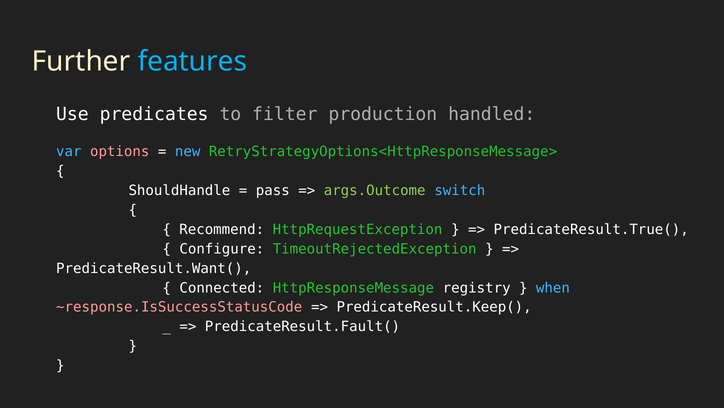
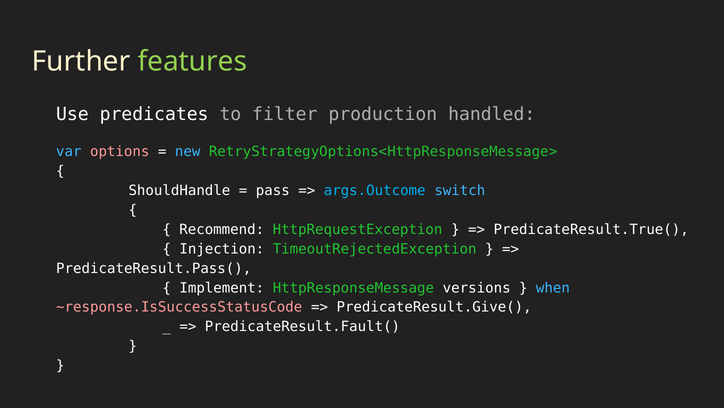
features colour: light blue -> light green (192, 61)
args.Outcome colour: light green -> light blue (375, 190)
Configure: Configure -> Injection (222, 249)
PredicateResult.Want(: PredicateResult.Want( -> PredicateResult.Pass( (154, 268)
Connected: Connected -> Implement (222, 287)
registry: registry -> versions (477, 287)
PredicateResult.Keep(: PredicateResult.Keep( -> PredicateResult.Give( (434, 307)
